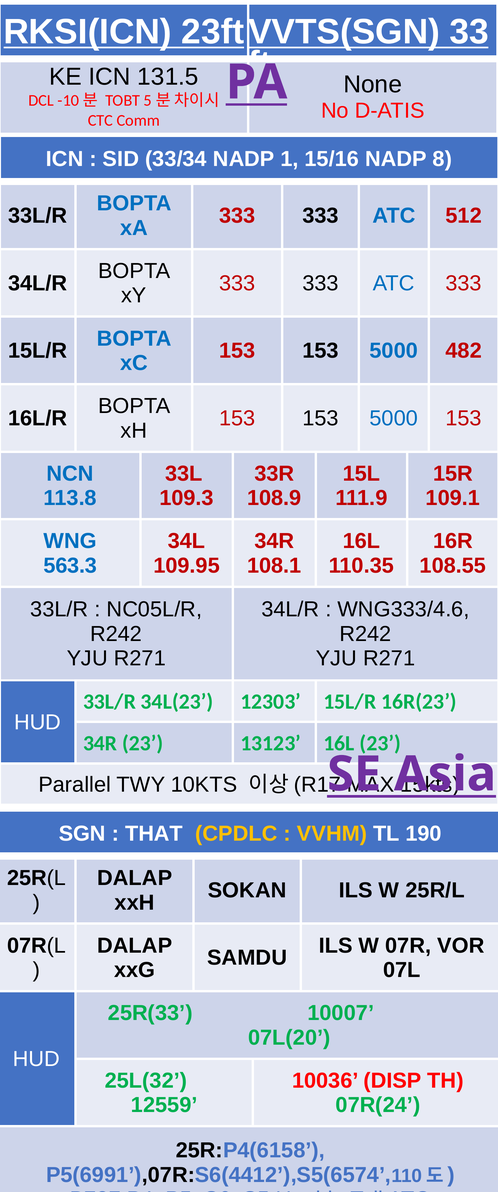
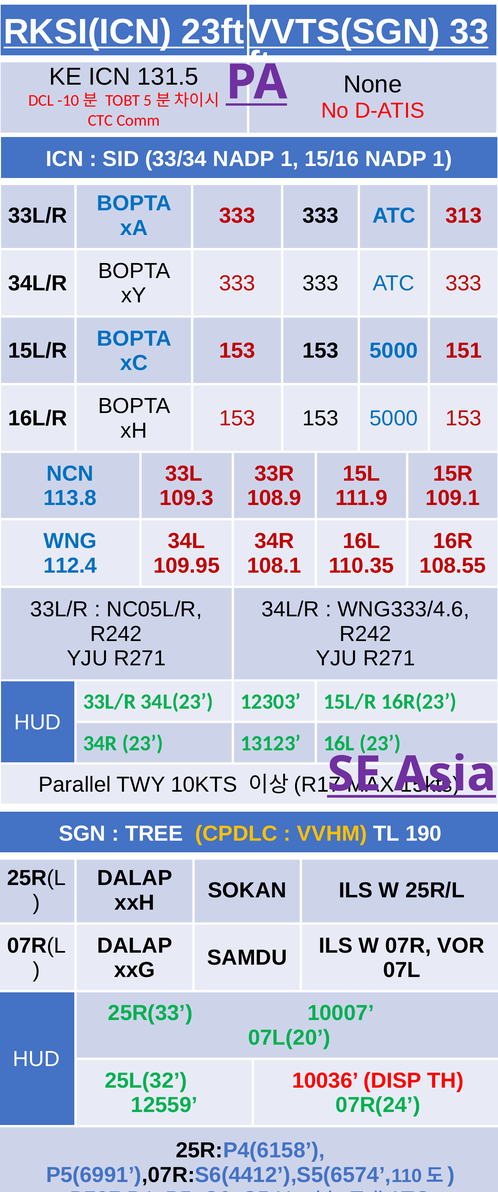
15/16 NADP 8: 8 -> 1 (442, 159)
512: 512 -> 313 (464, 216)
482: 482 -> 151 (464, 351)
563.3: 563.3 -> 112.4 (70, 565)
THAT: THAT -> TREE (154, 833)
